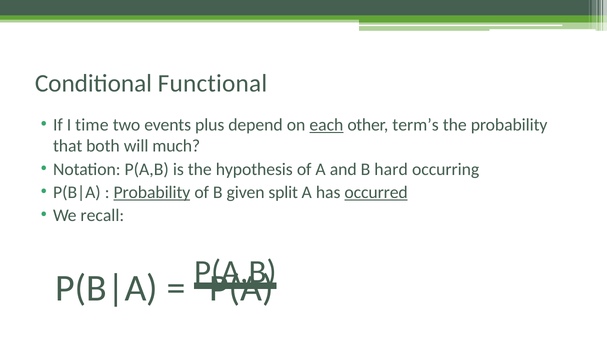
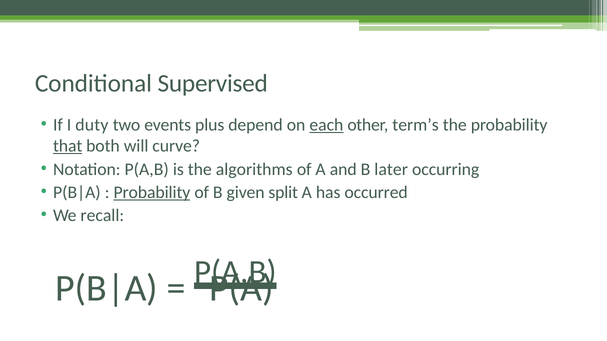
Functional: Functional -> Supervised (213, 84)
time: time -> duty (92, 125)
that underline: none -> present (68, 146)
much: much -> curve (176, 146)
hypothesis: hypothesis -> algorithms (254, 169)
hard: hard -> later (391, 169)
occurred underline: present -> none (376, 193)
